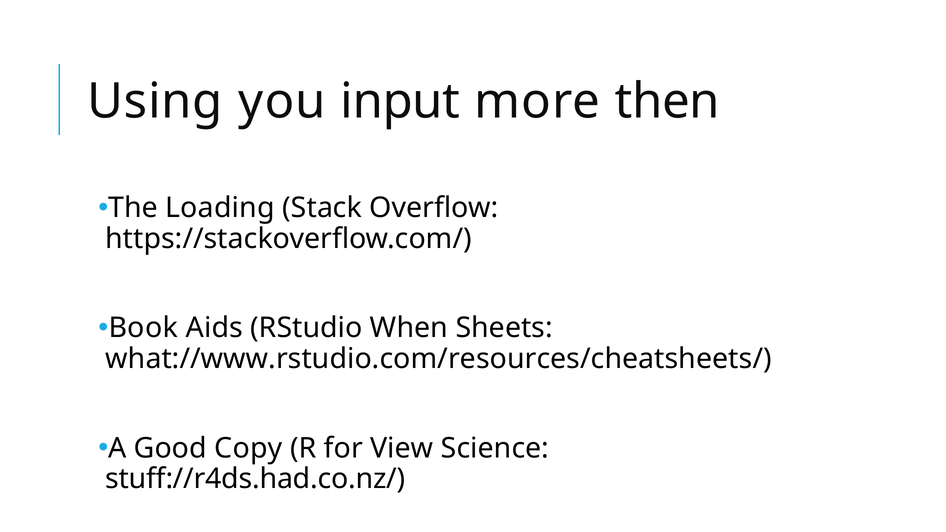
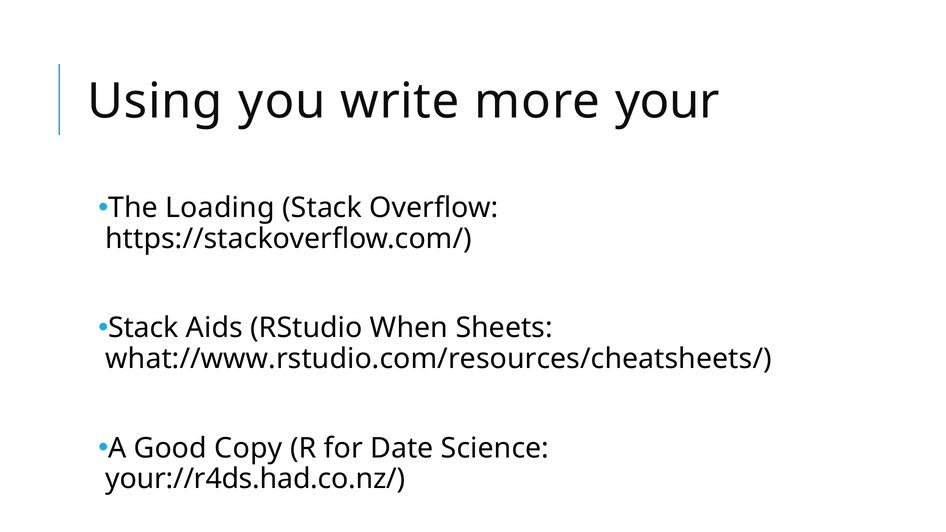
input: input -> write (400, 102)
then: then -> your (667, 102)
Book: Book -> Stack (143, 328)
View: View -> Date (402, 448)
stuff://r4ds.had.co.nz/: stuff://r4ds.had.co.nz/ -> your://r4ds.had.co.nz/ (255, 479)
